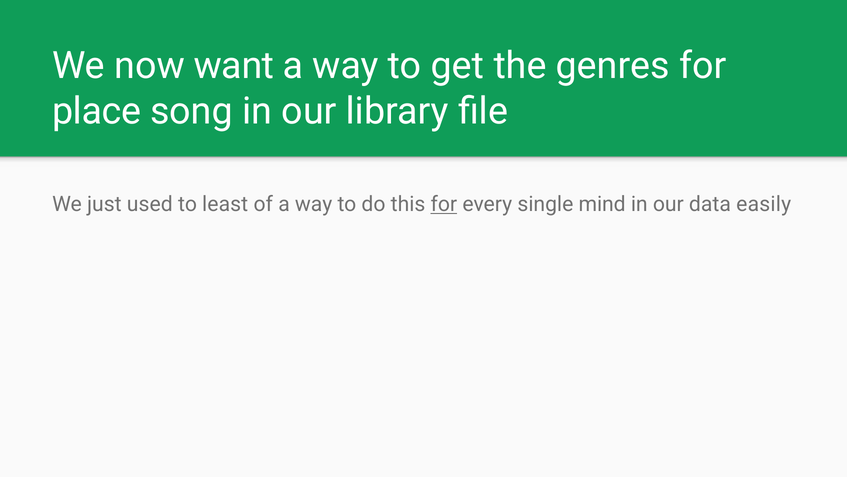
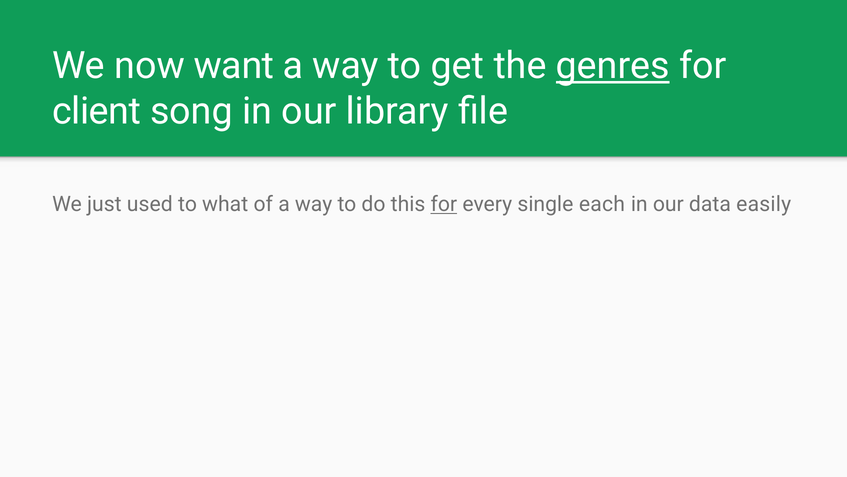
genres underline: none -> present (613, 66)
place: place -> client (97, 111)
least: least -> what (225, 204)
mind: mind -> each (602, 204)
